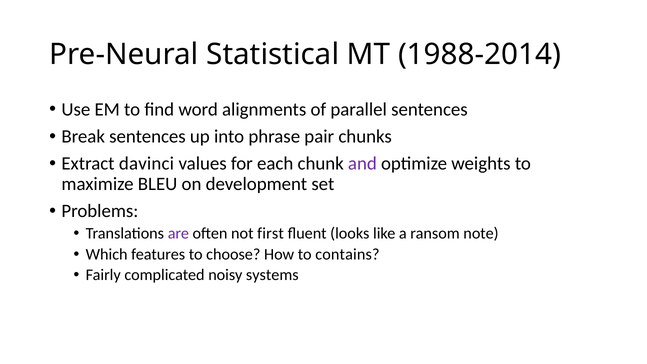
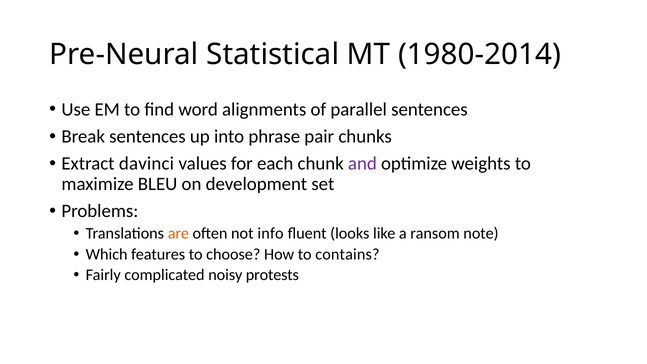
1988-2014: 1988-2014 -> 1980-2014 (480, 54)
are colour: purple -> orange (178, 233)
first: first -> info (271, 233)
systems: systems -> protests (272, 275)
